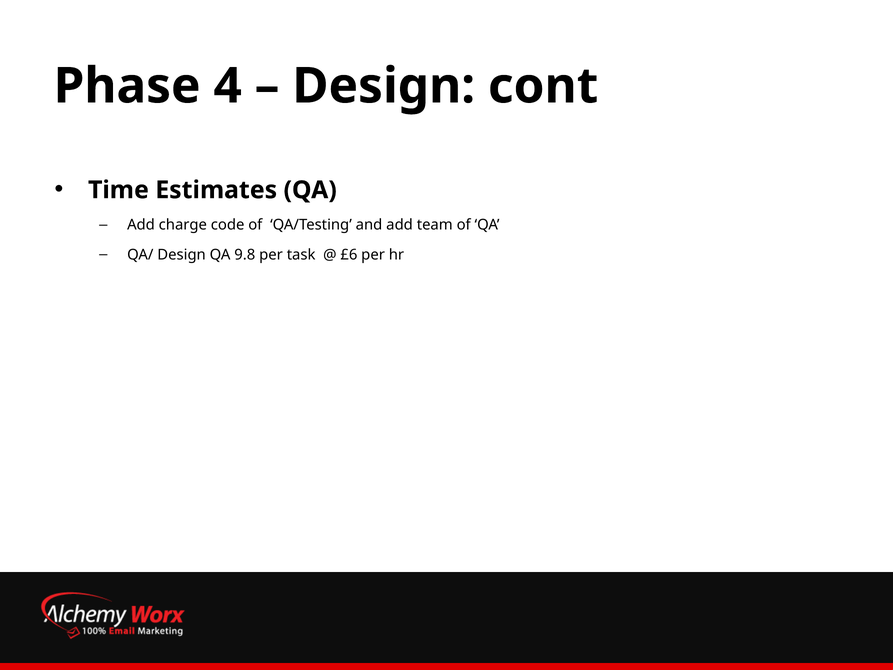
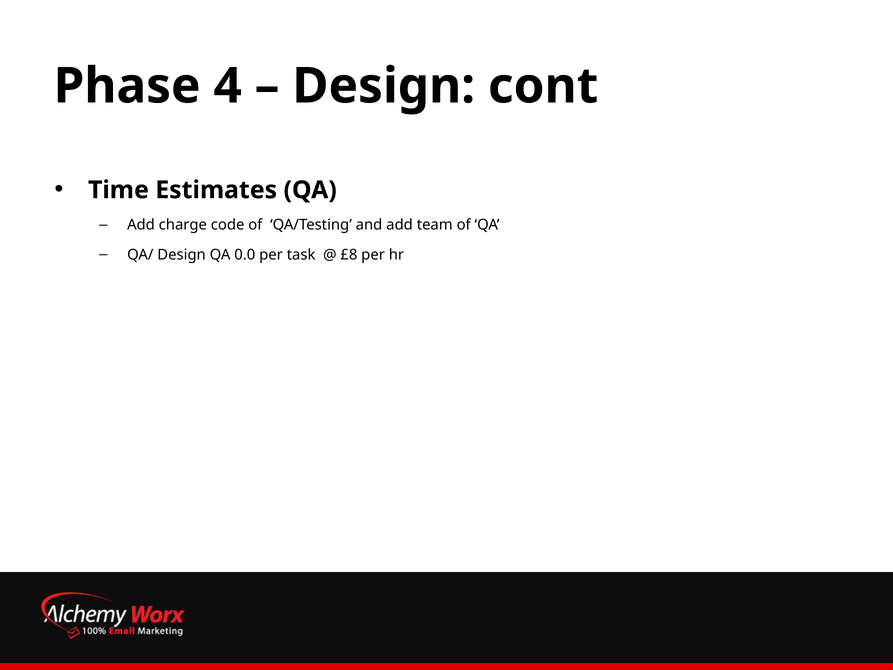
9.8: 9.8 -> 0.0 (245, 255)
£6: £6 -> £8 (349, 255)
